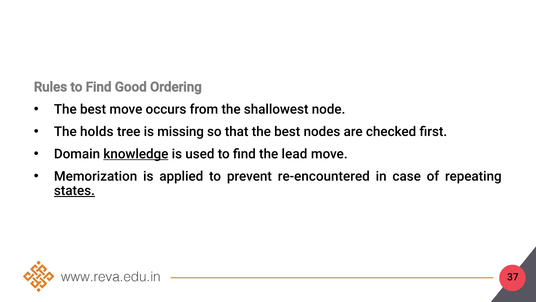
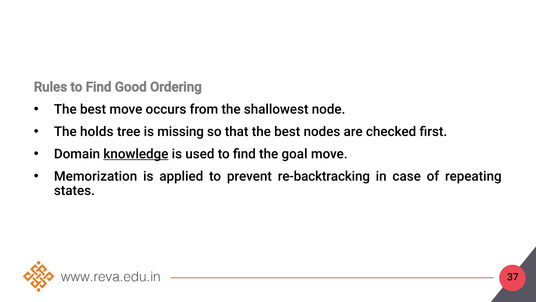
lead: lead -> goal (295, 154)
re-encountered: re-encountered -> re-backtracking (324, 176)
states underline: present -> none (74, 190)
